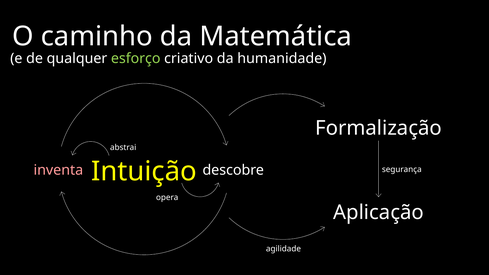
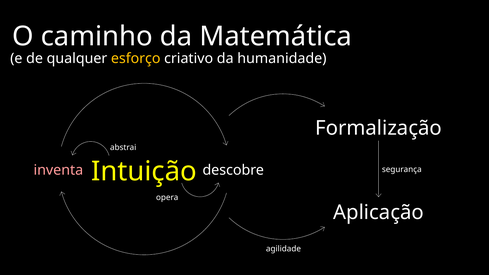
esforço colour: light green -> yellow (136, 59)
